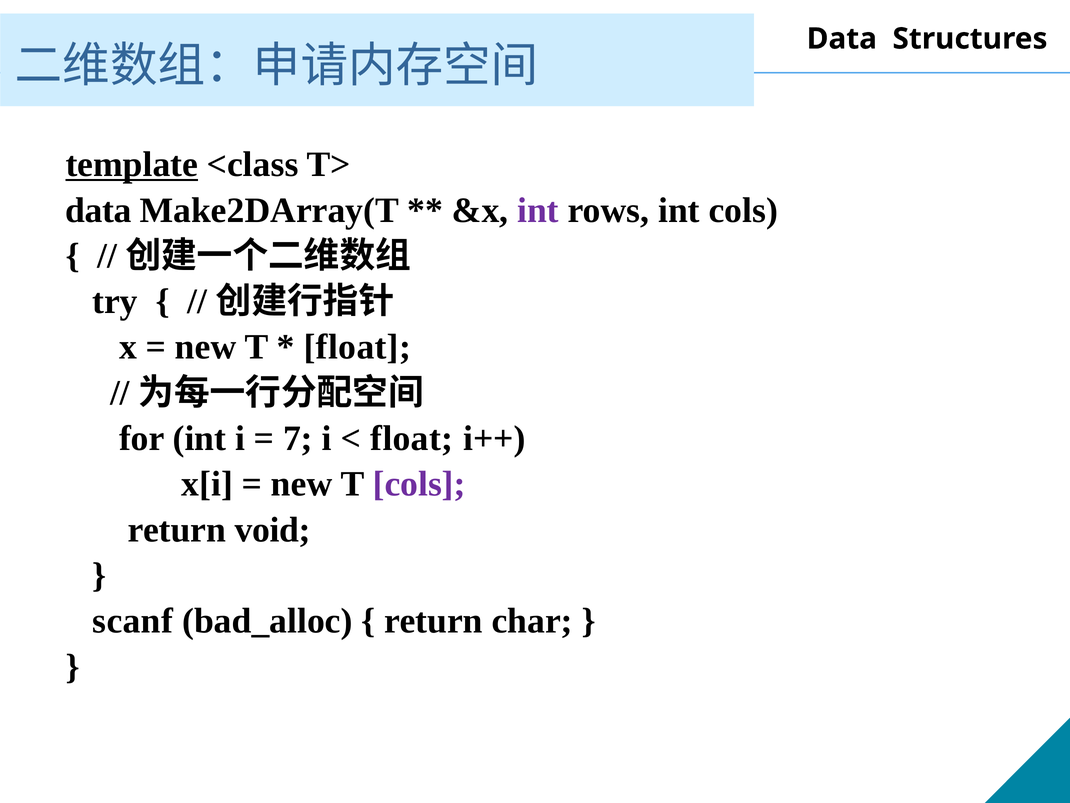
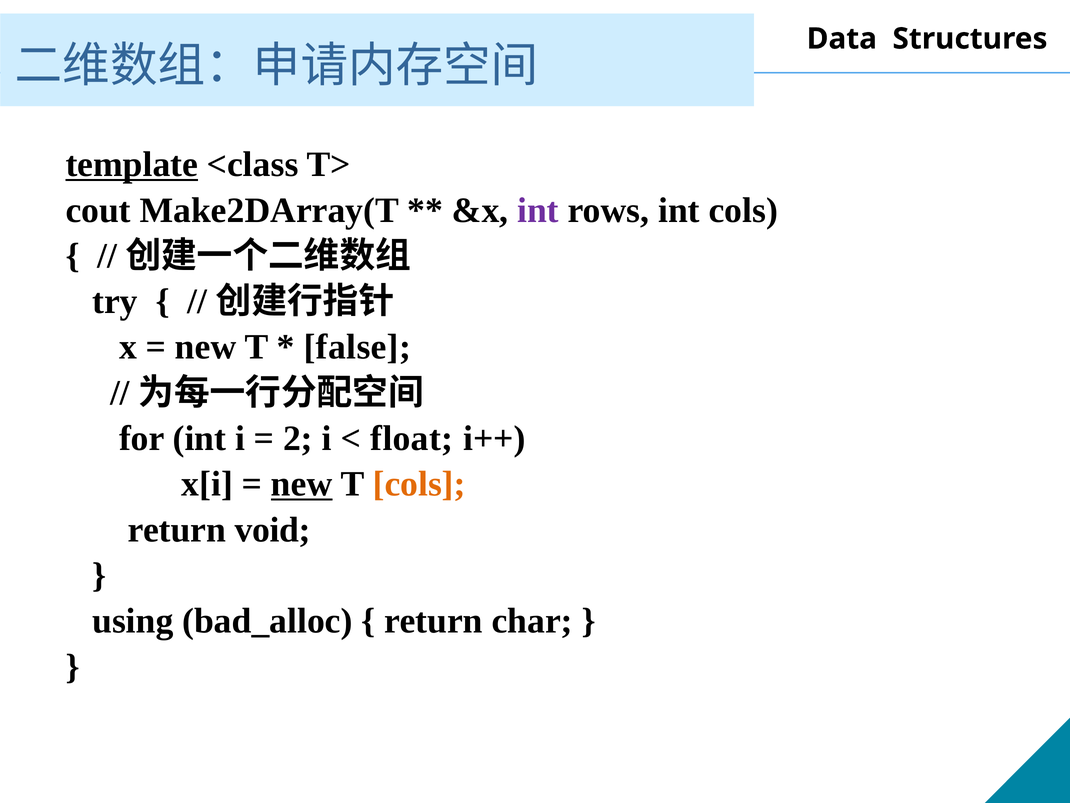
data: data -> cout (98, 210)
float: float -> false (357, 347)
7: 7 -> 2 (298, 438)
new underline: none -> present (302, 484)
cols colour: purple -> orange (419, 484)
scanf: scanf -> using (133, 621)
